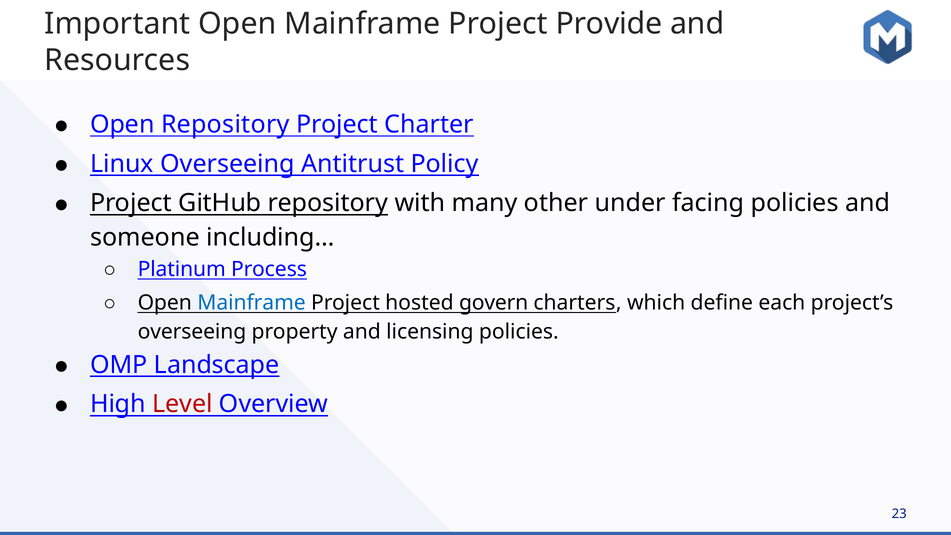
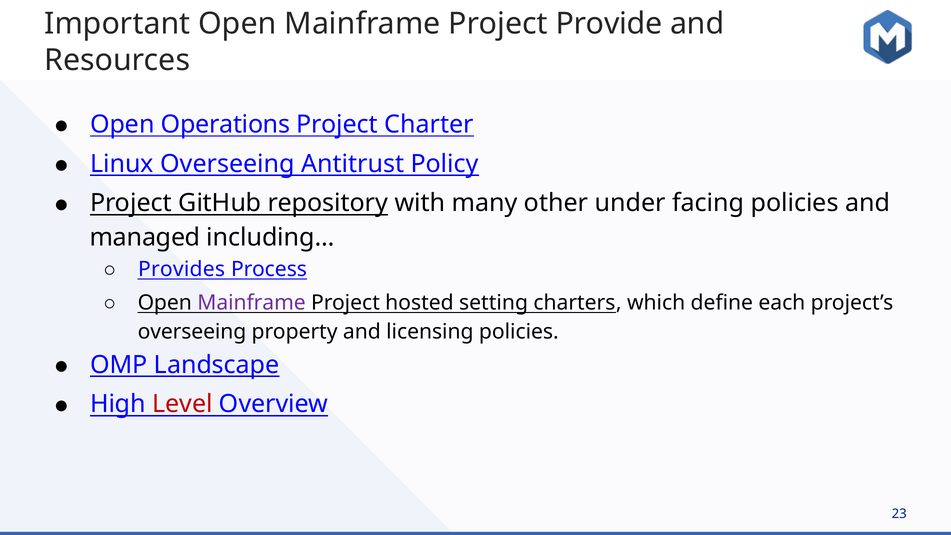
Open Repository: Repository -> Operations (225, 124)
someone: someone -> managed (145, 237)
Platinum: Platinum -> Provides (182, 269)
Mainframe colour: blue -> purple (252, 303)
govern: govern -> setting (494, 303)
